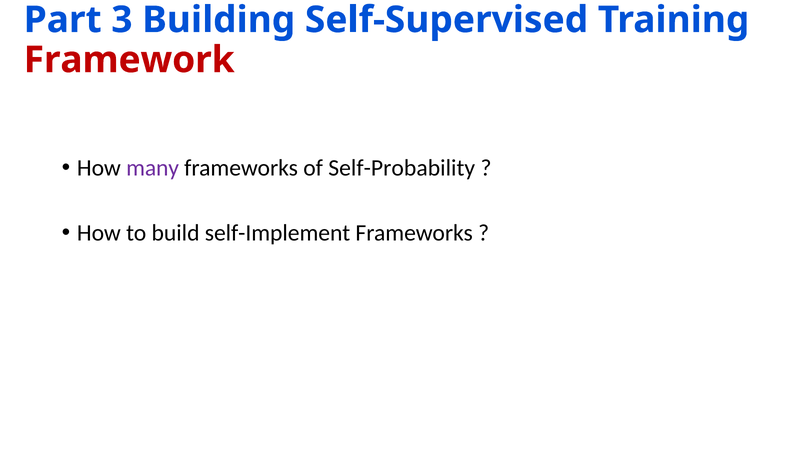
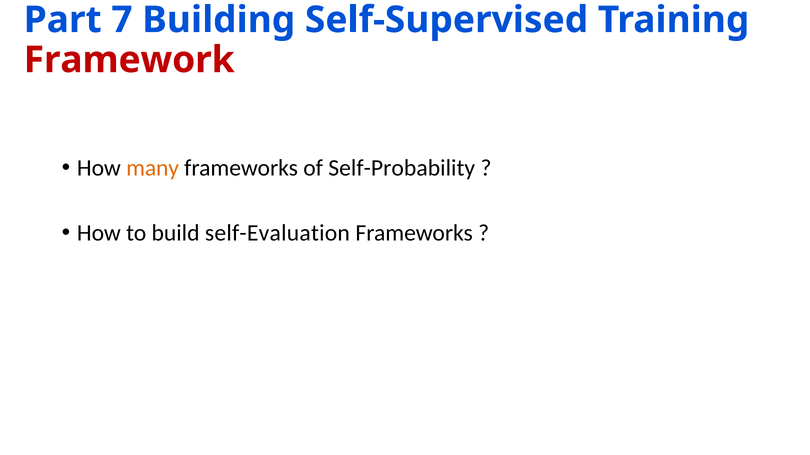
3: 3 -> 7 (122, 20)
many colour: purple -> orange (153, 168)
self-Implement: self-Implement -> self-Evaluation (277, 233)
